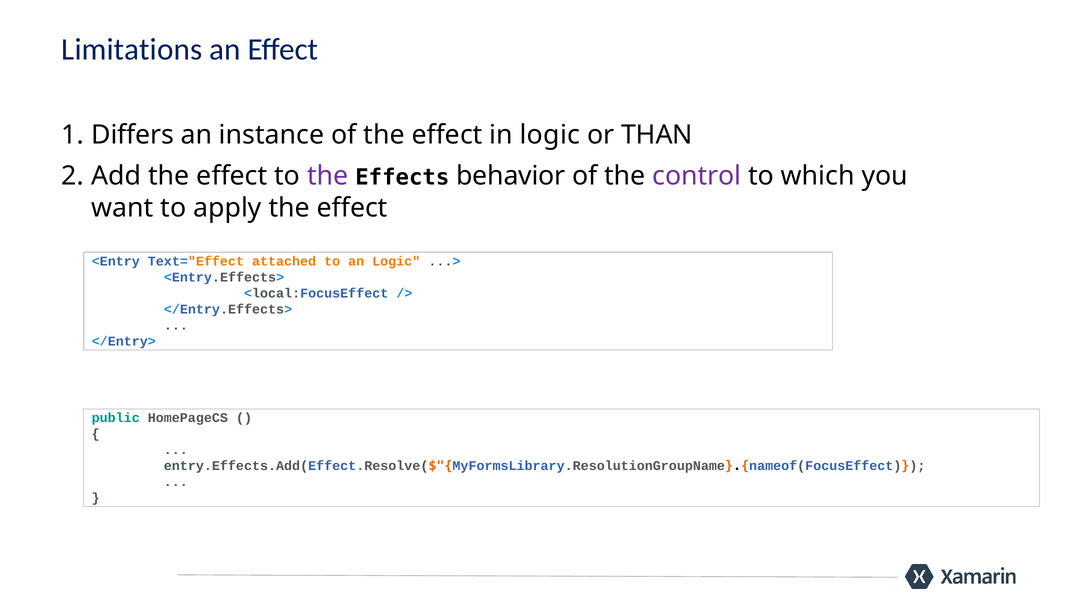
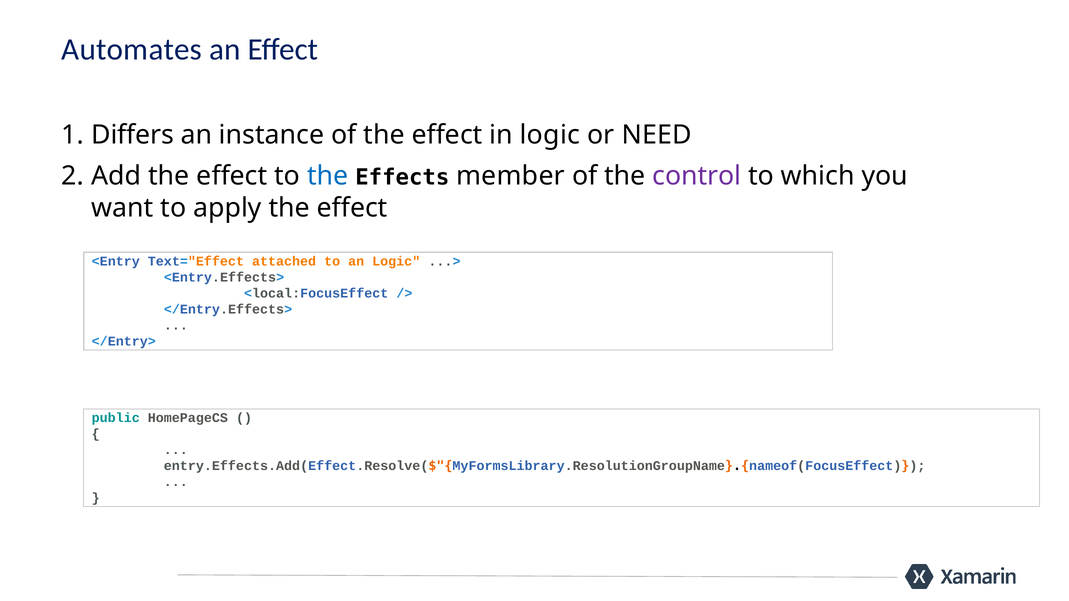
Limitations: Limitations -> Automates (132, 49)
THAN: THAN -> NEED (657, 135)
the colour: purple -> blue (328, 176)
behavior: behavior -> member (511, 176)
